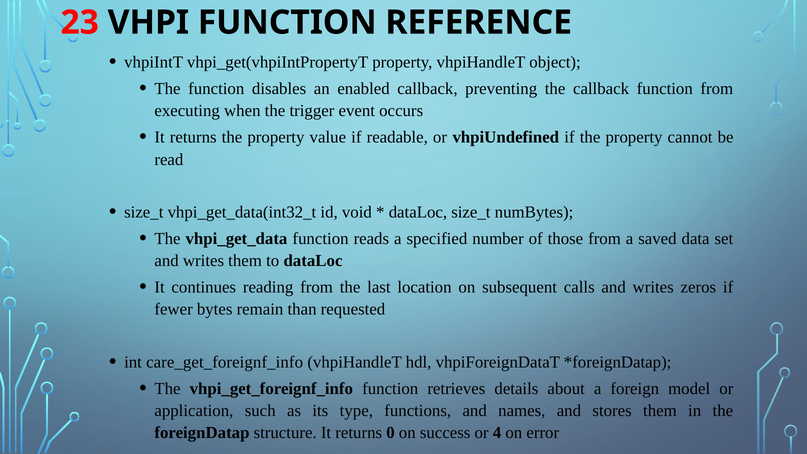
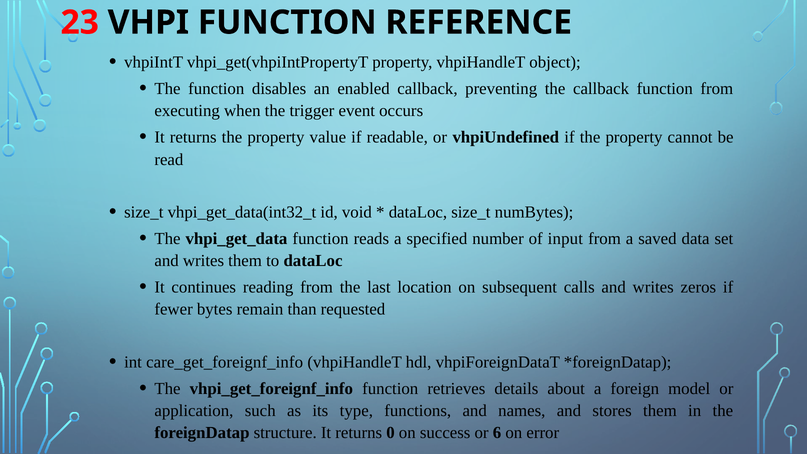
those: those -> input (565, 239)
4: 4 -> 6 (497, 433)
